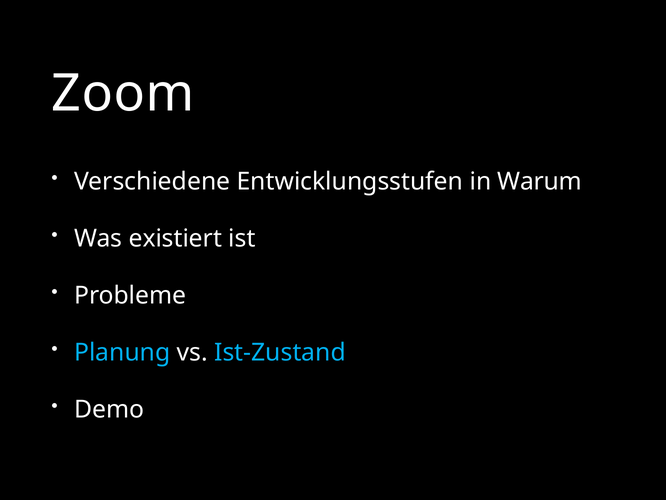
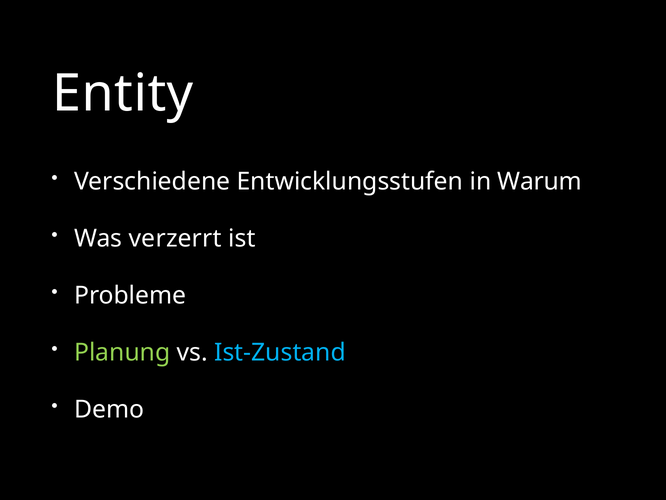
Zoom: Zoom -> Entity (123, 93)
existiert: existiert -> verzerrt (175, 238)
Planung colour: light blue -> light green (122, 352)
